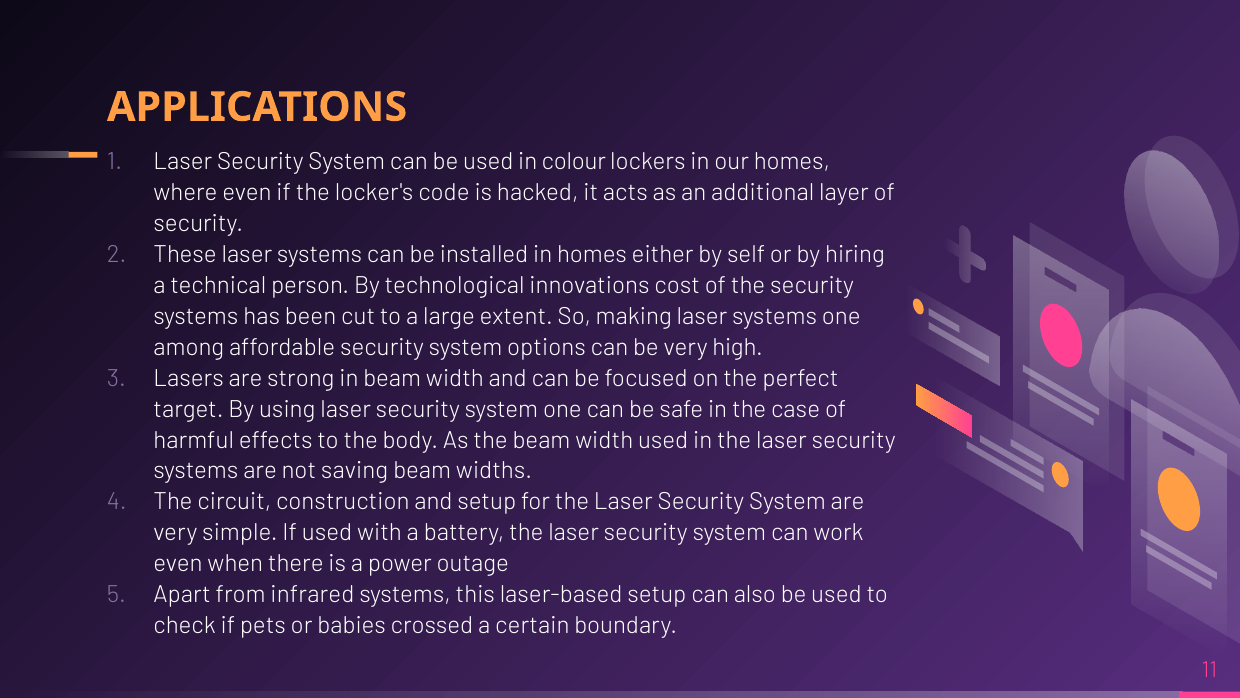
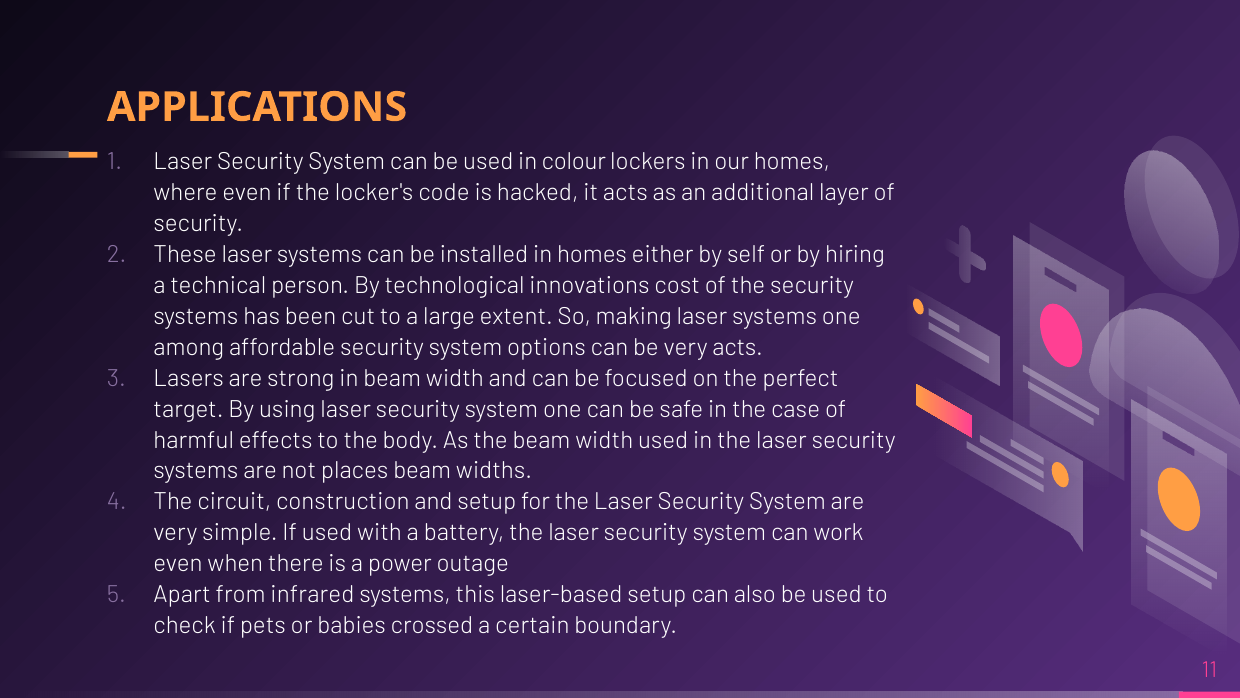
very high: high -> acts (738, 347)
saving: saving -> places (355, 471)
